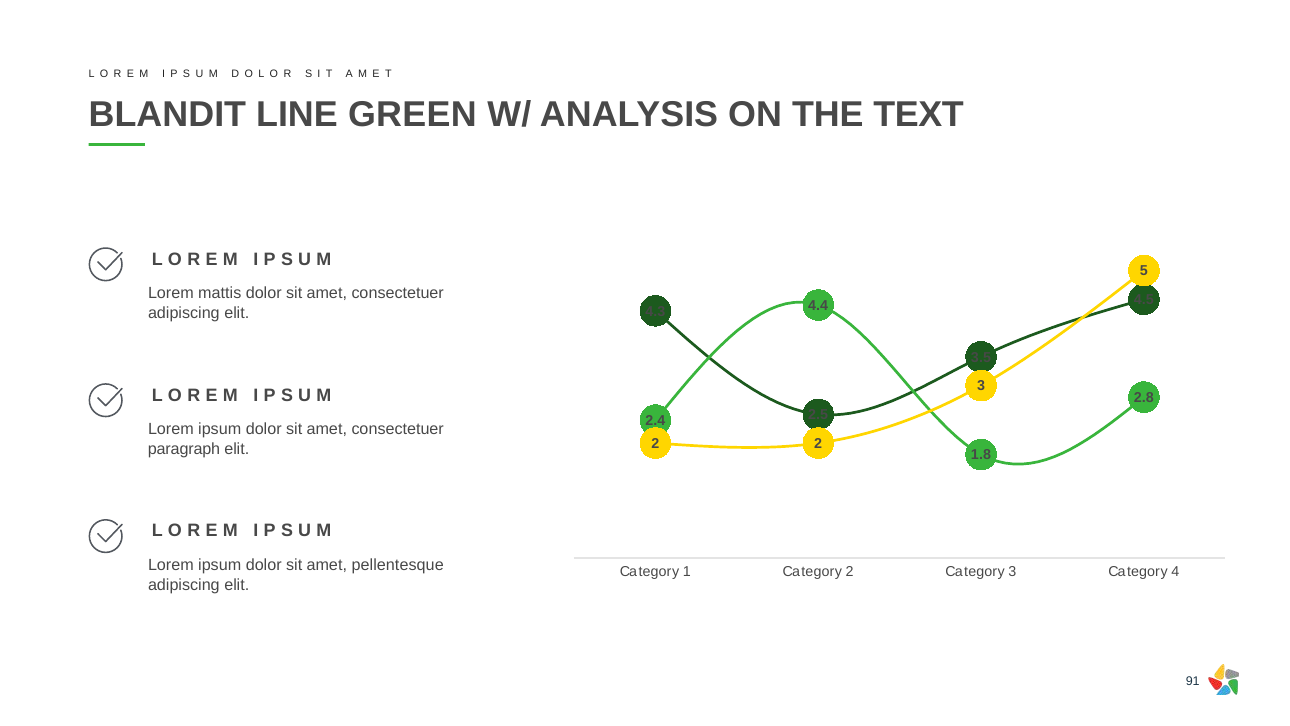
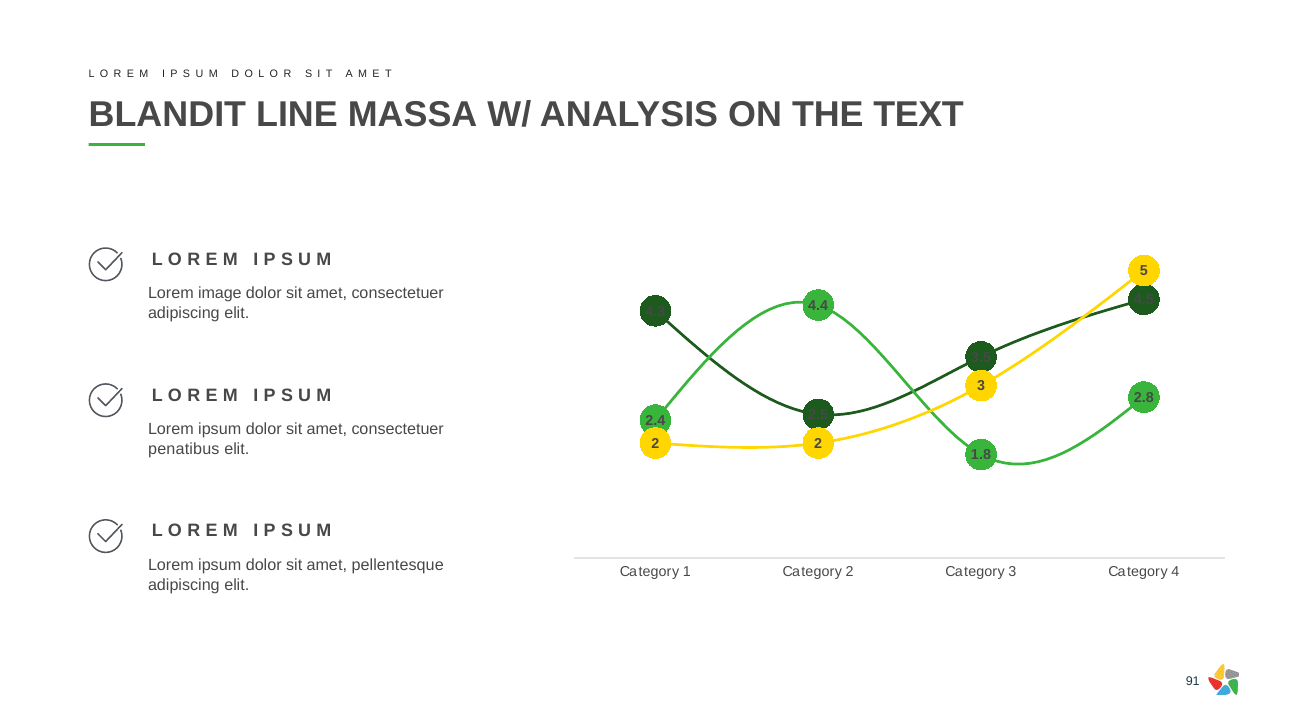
GREEN: GREEN -> MASSA (413, 115)
mattis: mattis -> image (220, 293)
paragraph: paragraph -> penatibus (184, 449)
